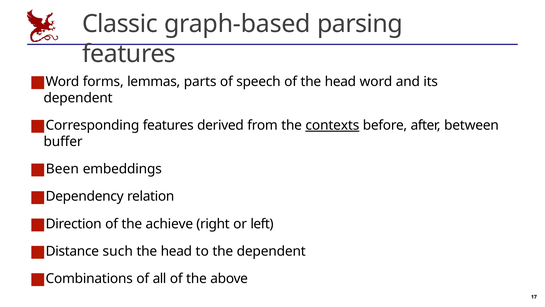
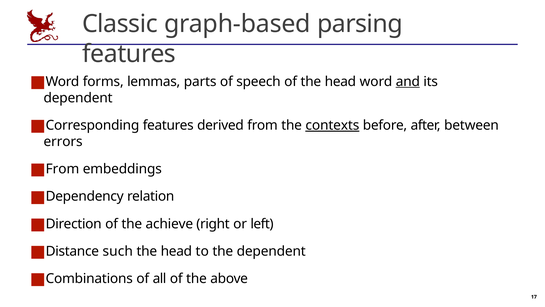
and underline: none -> present (408, 81)
buffer: buffer -> errors (63, 141)
Been: Been -> From (62, 169)
